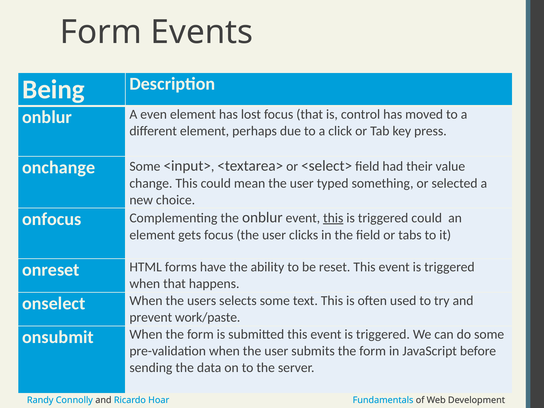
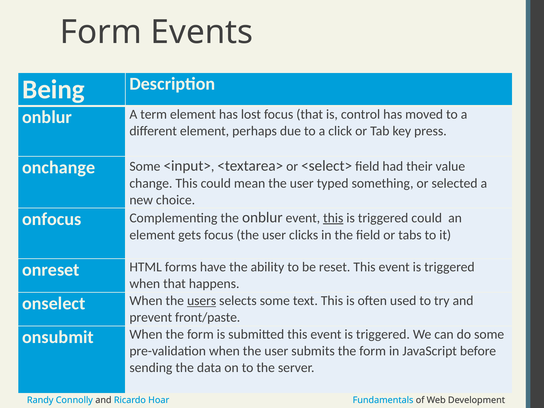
even: even -> term (154, 114)
users underline: none -> present (202, 301)
work/paste: work/paste -> front/paste (208, 317)
